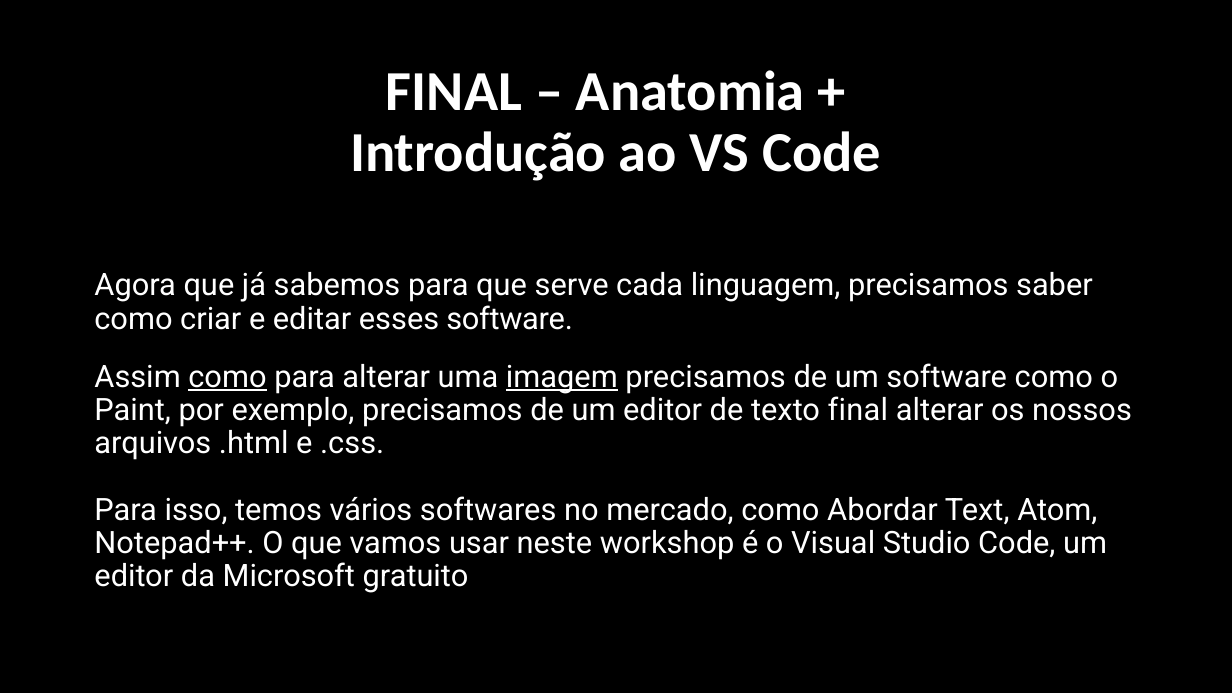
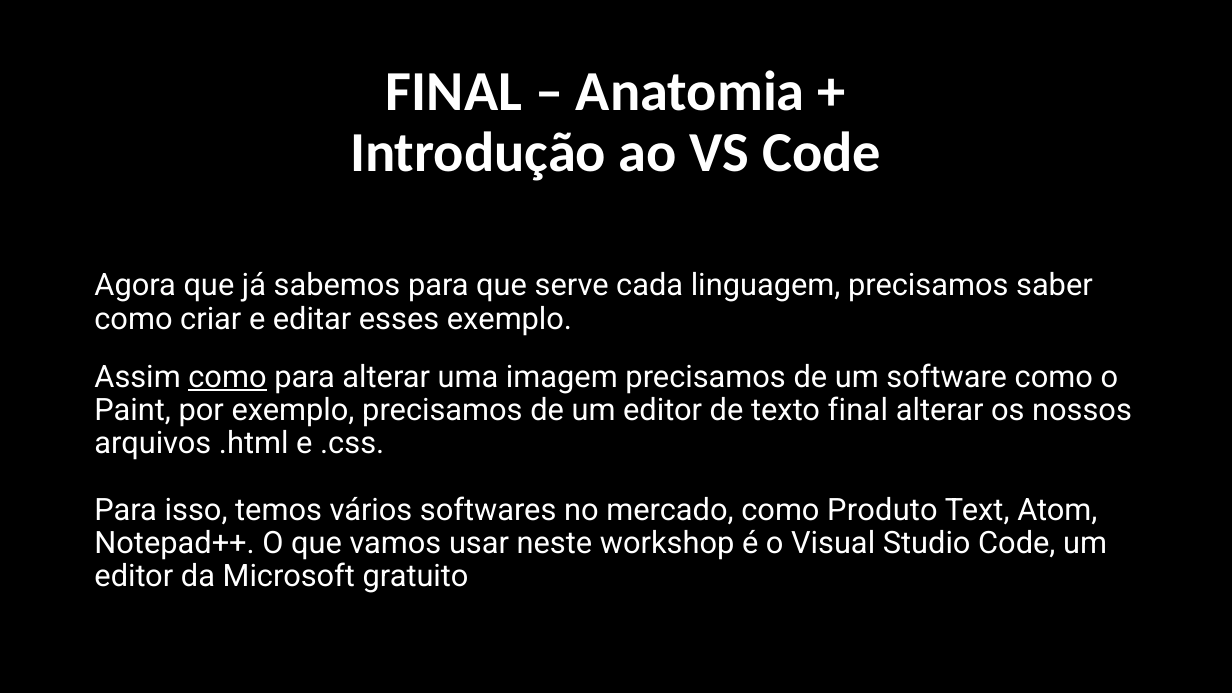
esses software: software -> exemplo (509, 319)
imagem underline: present -> none (562, 377)
Abordar: Abordar -> Produto (883, 510)
